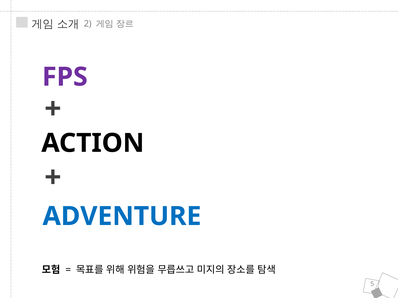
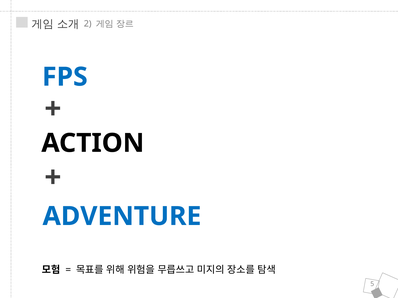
FPS colour: purple -> blue (65, 77)
